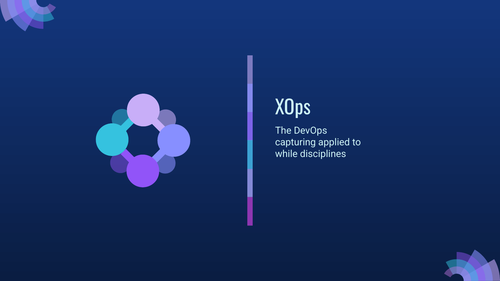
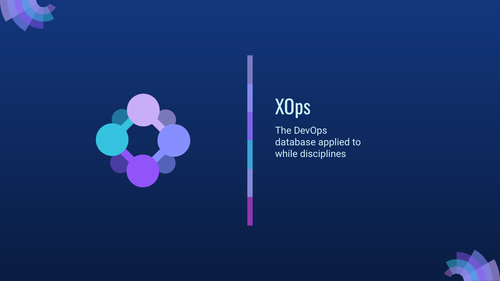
capturing: capturing -> database (295, 143)
